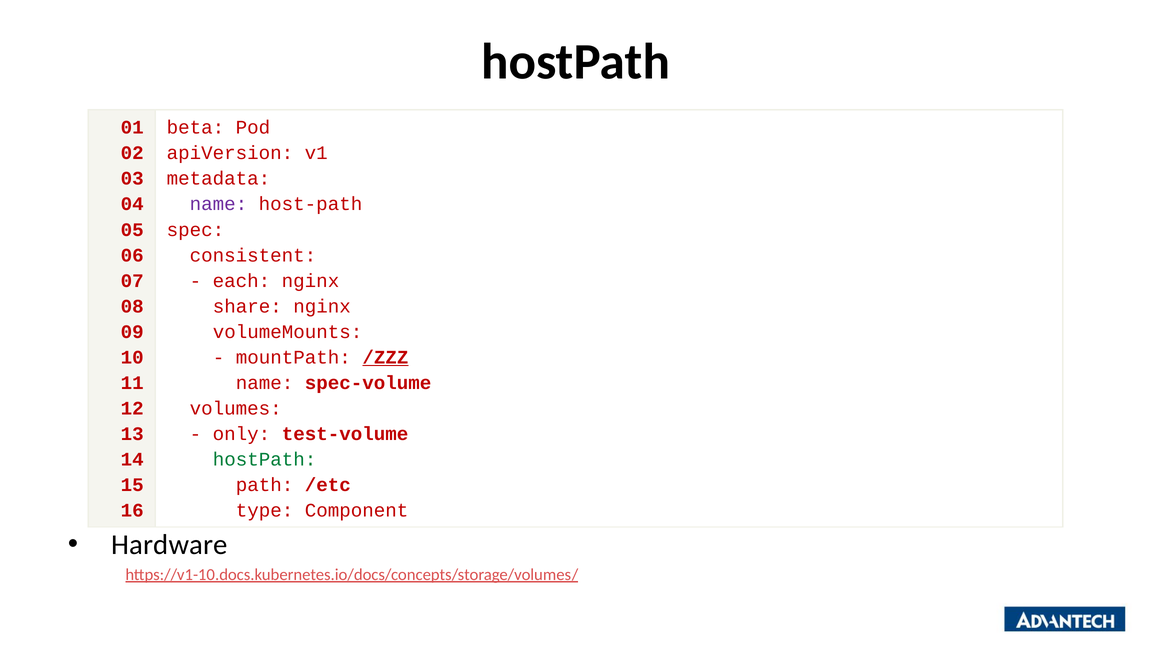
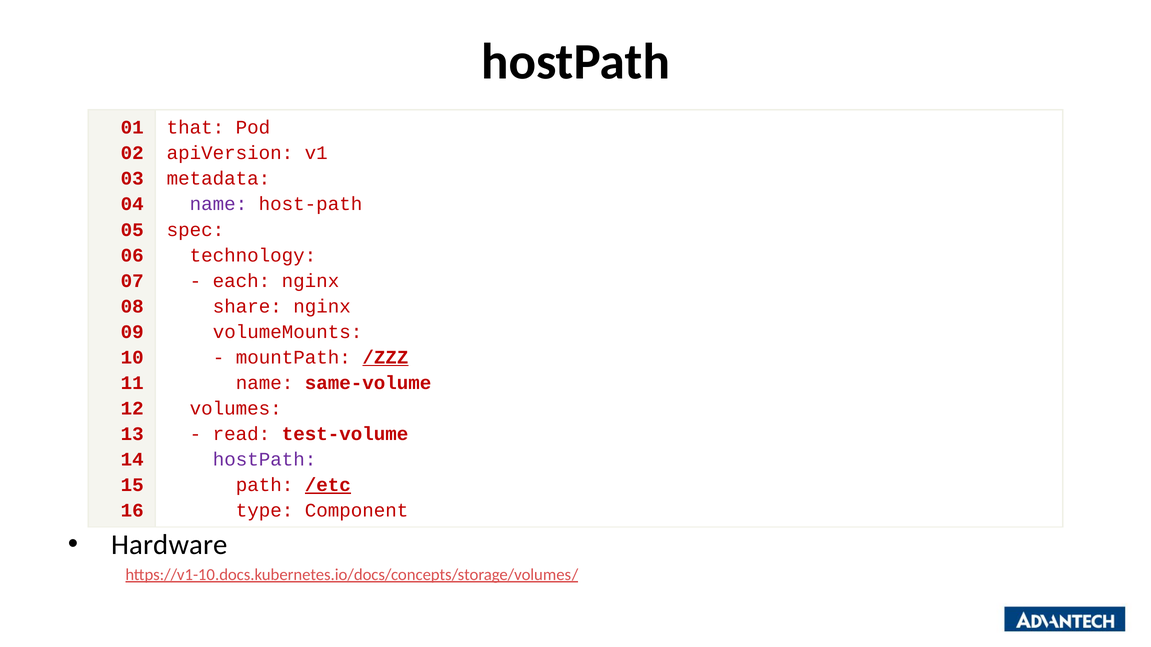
beta: beta -> that (195, 128)
consistent: consistent -> technology (253, 255)
spec-volume: spec-volume -> same-volume (368, 383)
only: only -> read (241, 434)
hostPath colour: green -> purple (265, 460)
/etc underline: none -> present (328, 485)
